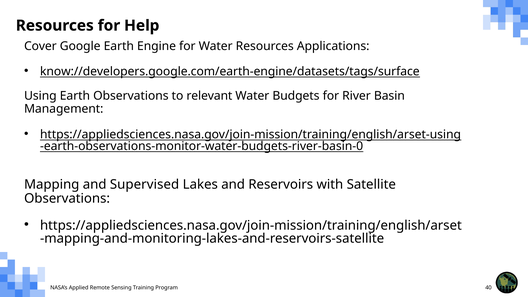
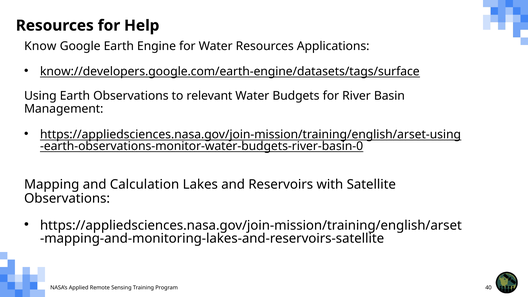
Cover: Cover -> Know (40, 46)
Supervised: Supervised -> Calculation (145, 184)
